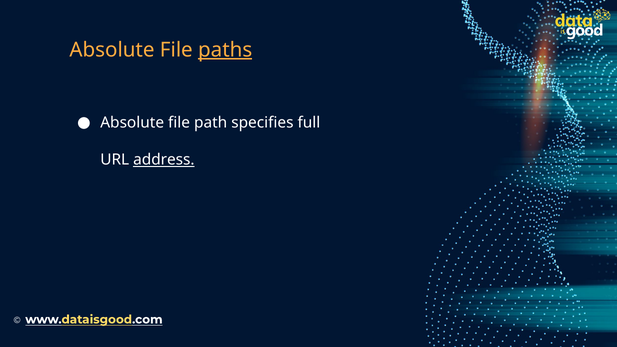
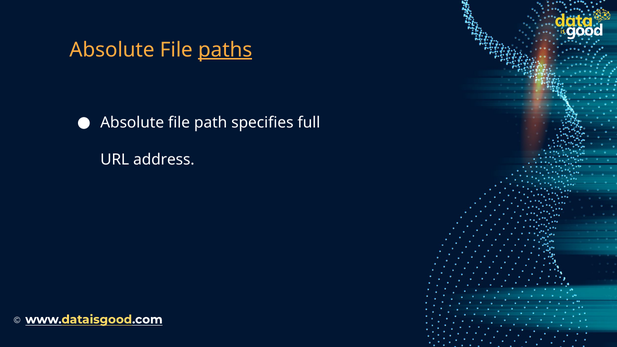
address underline: present -> none (164, 160)
